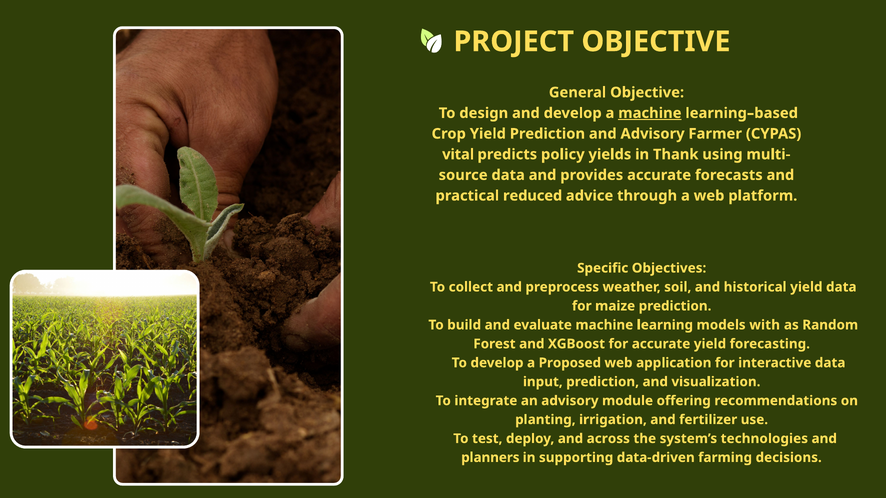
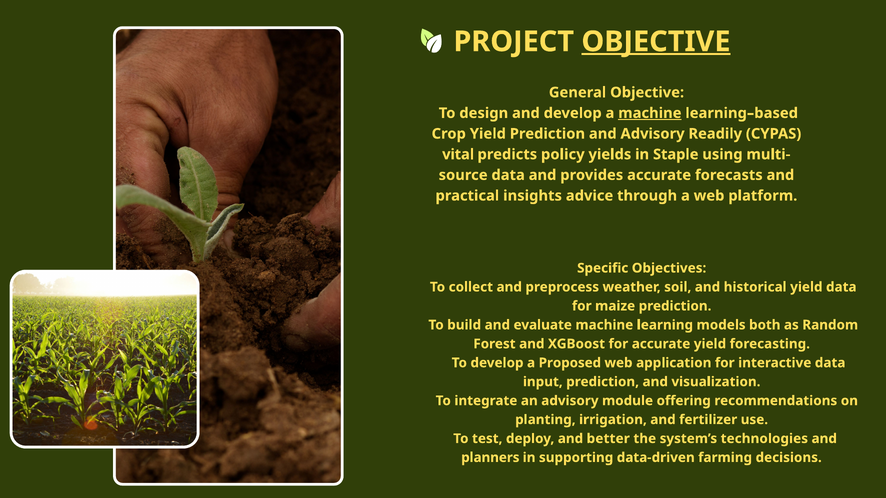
OBJECTIVE underline: none -> present (656, 42)
Farmer: Farmer -> Readily (715, 134)
Thank: Thank -> Staple (676, 155)
reduced: reduced -> insights (533, 196)
with: with -> both (765, 325)
across: across -> better (608, 439)
